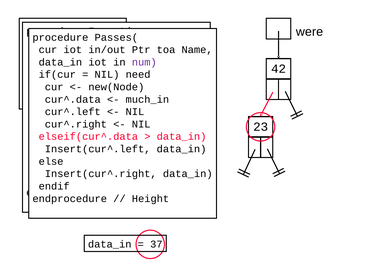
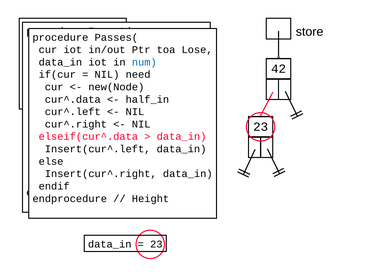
were: were -> store (310, 32)
Name: Name -> Lose (197, 50)
num colour: purple -> blue (144, 62)
much_in: much_in -> half_in (147, 99)
37: 37 -> 23 (156, 244)
